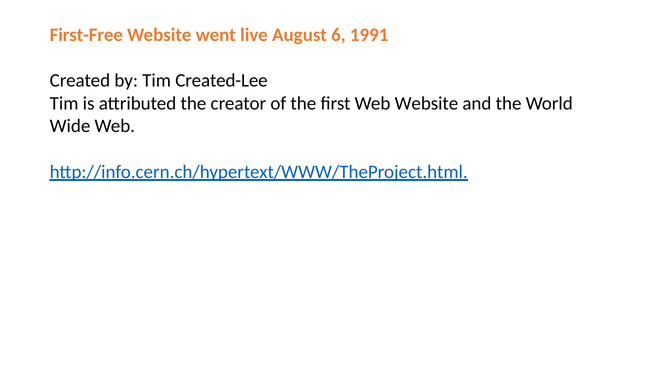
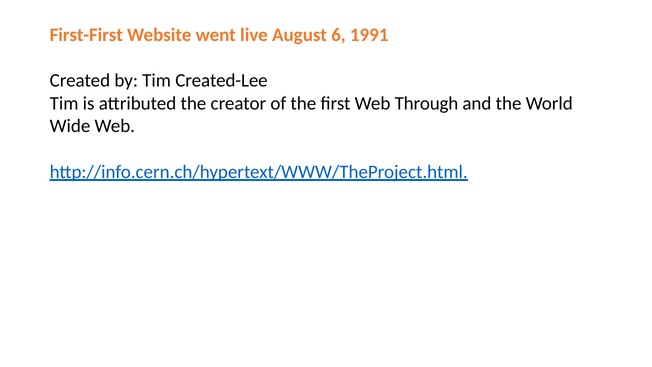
First-Free: First-Free -> First-First (86, 35)
Web Website: Website -> Through (426, 103)
